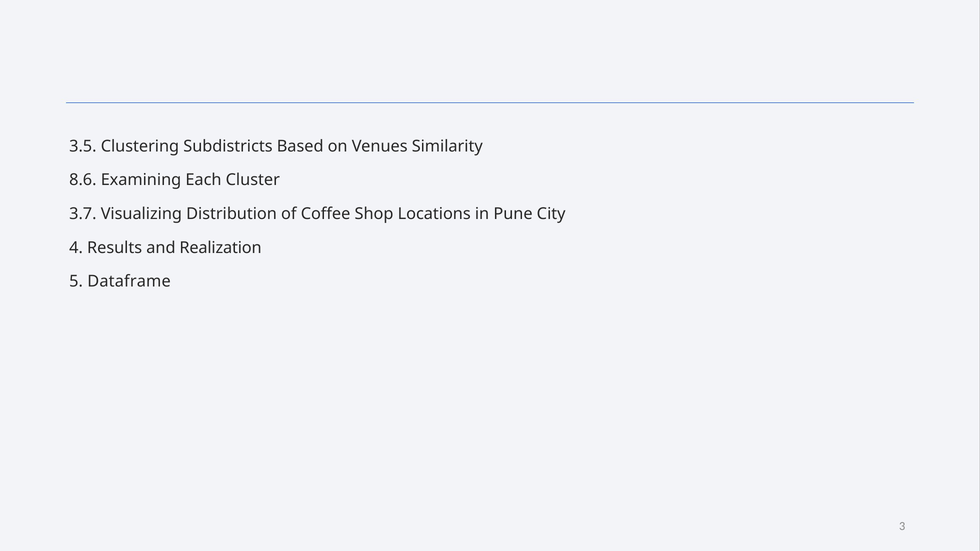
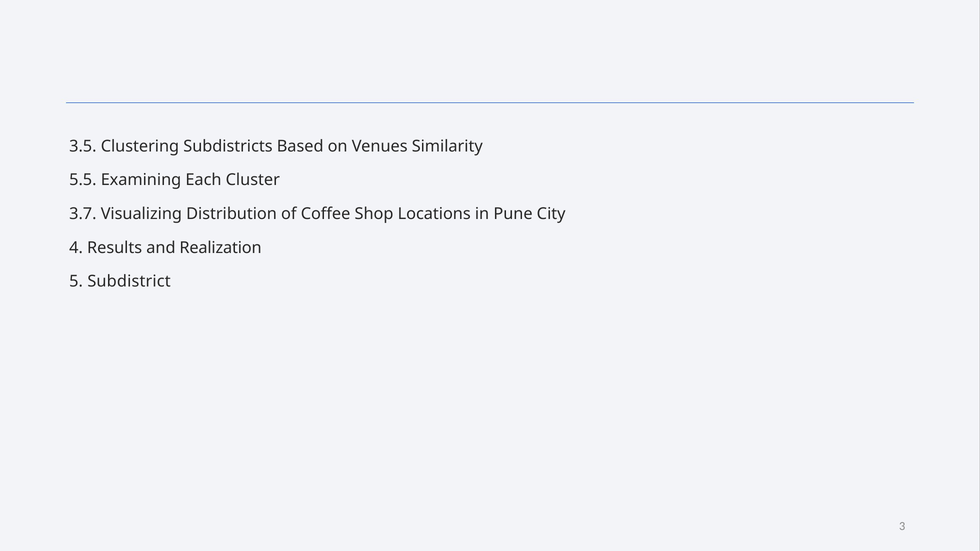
8.6: 8.6 -> 5.5 (83, 180)
Dataframe: Dataframe -> Subdistrict (129, 282)
